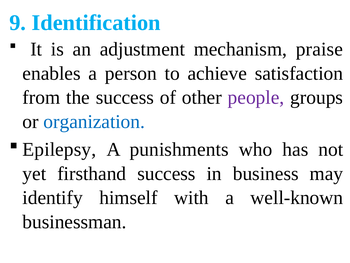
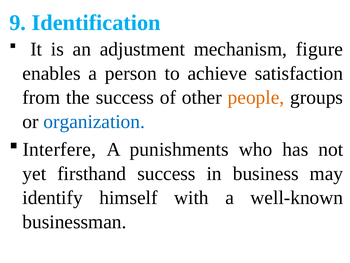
praise: praise -> figure (319, 49)
people colour: purple -> orange (256, 97)
Epilepsy: Epilepsy -> Interfere (59, 149)
